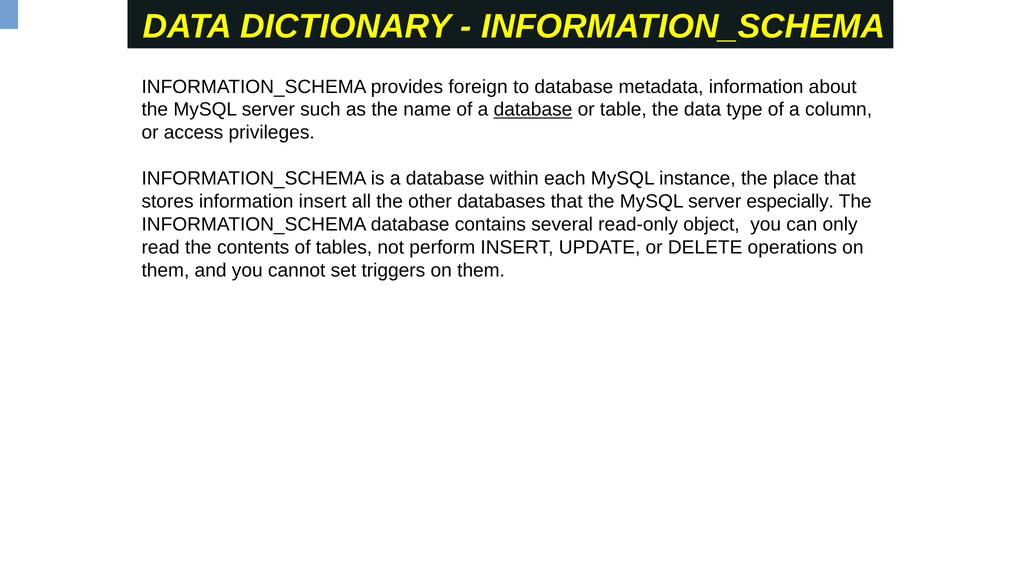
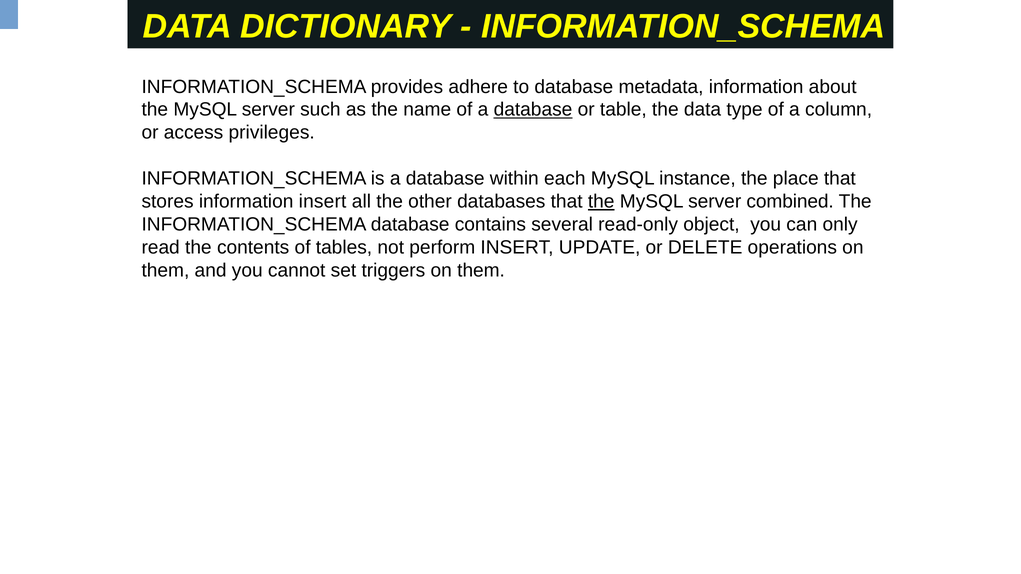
foreign: foreign -> adhere (478, 87)
the underline: none -> present (601, 202)
especially: especially -> combined (790, 202)
